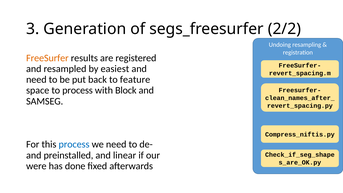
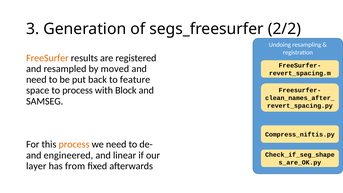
easiest: easiest -> moved (115, 69)
process colour: blue -> orange (74, 144)
preinstalled: preinstalled -> engineered (68, 155)
were: were -> layer (36, 166)
done: done -> from (75, 166)
